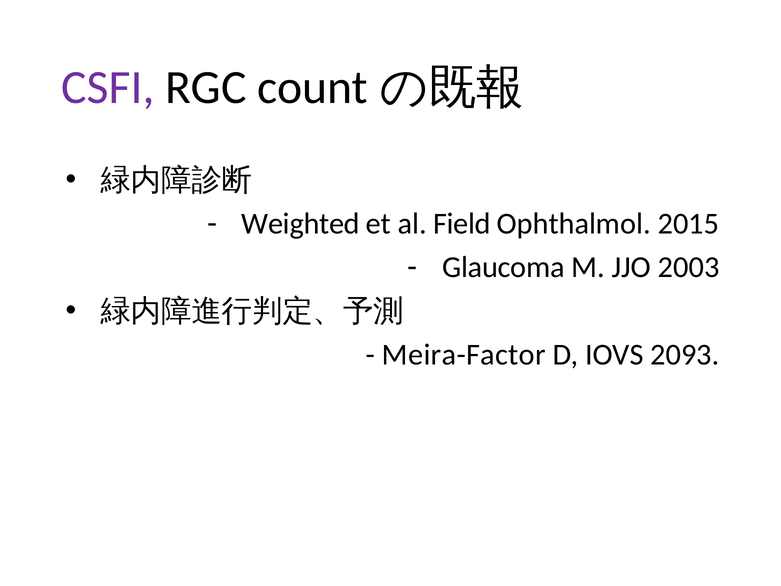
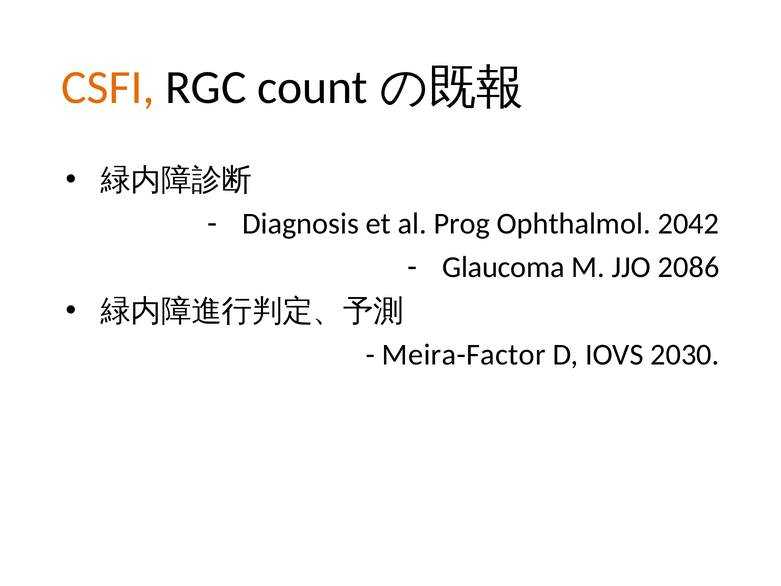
CSFI colour: purple -> orange (108, 88)
Weighted: Weighted -> Diagnosis (300, 224)
Field: Field -> Prog (462, 224)
2015: 2015 -> 2042 (688, 224)
2003: 2003 -> 2086 (689, 267)
2093: 2093 -> 2030 (685, 355)
